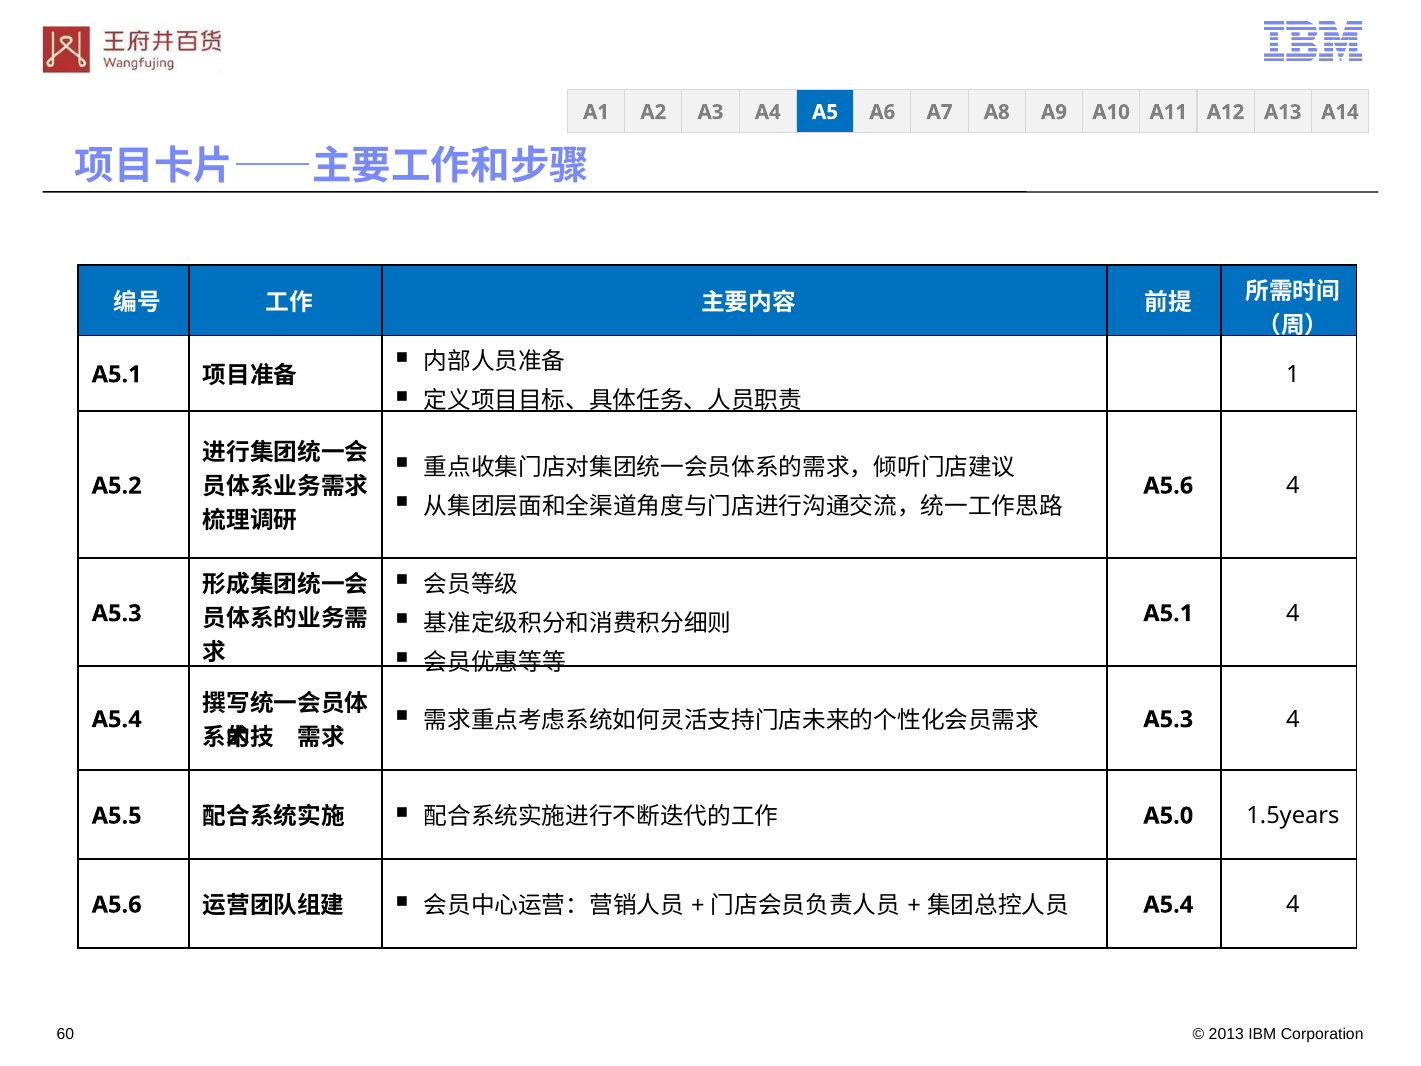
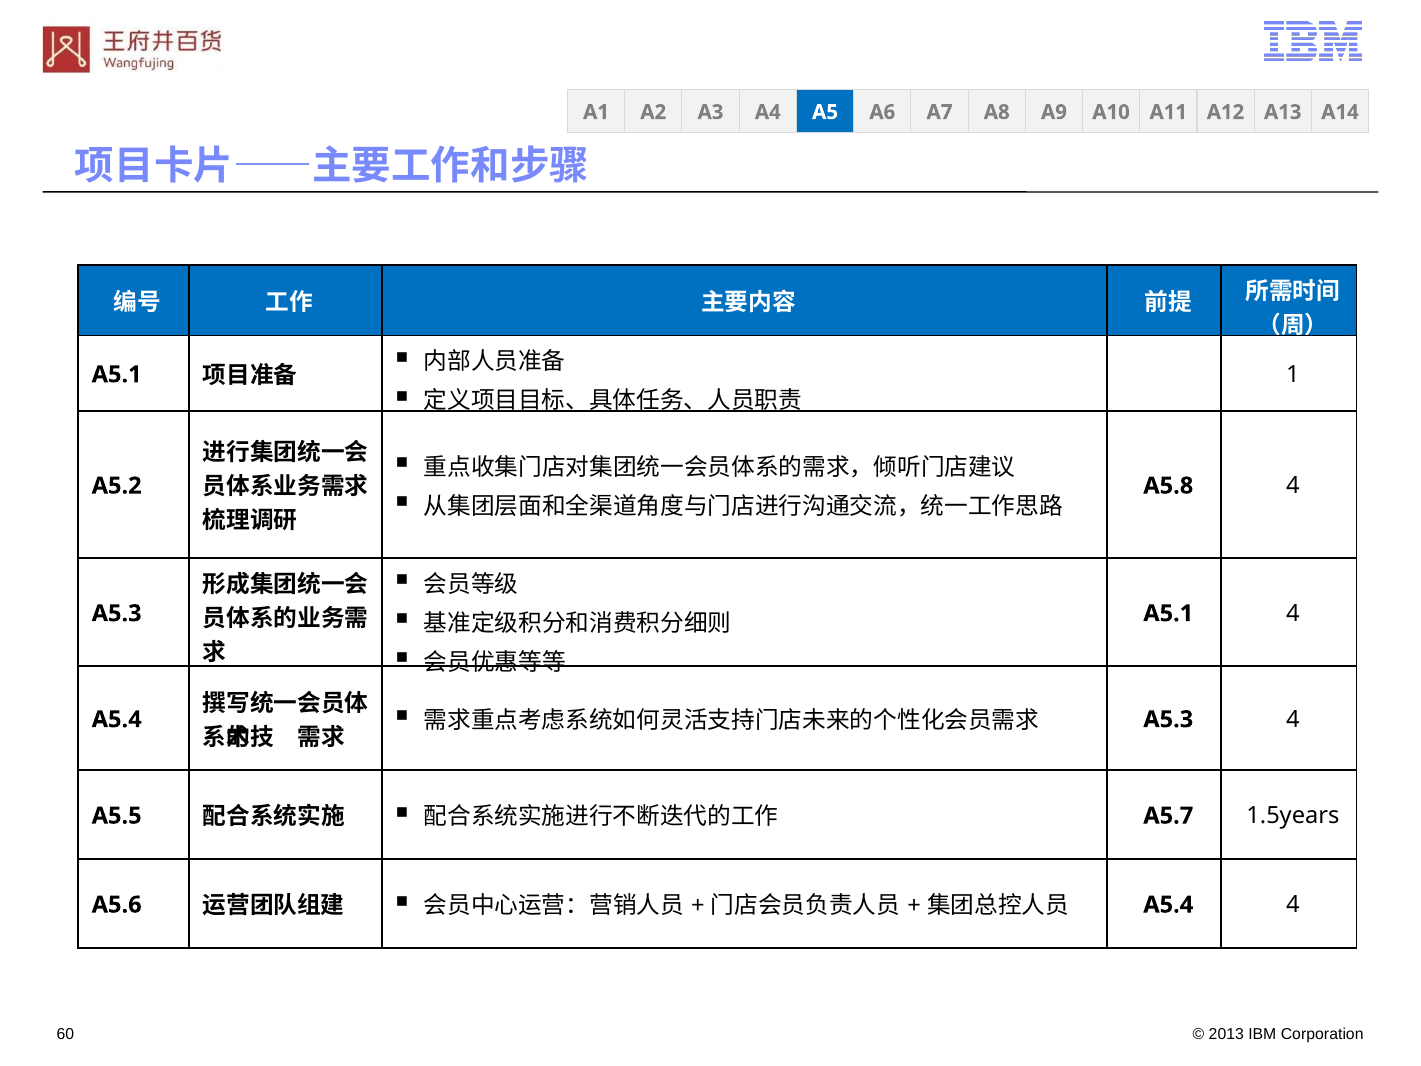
A5.6: A5.6 -> A5.8 (1168, 486)
A5.0: A5.0 -> A5.7 (1168, 816)
